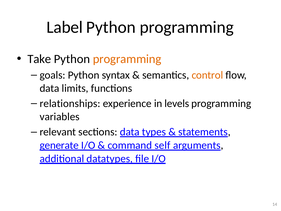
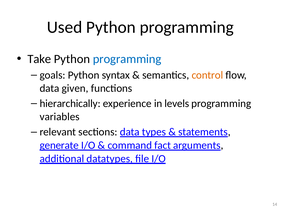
Label: Label -> Used (65, 27)
programming colour: orange -> blue (127, 59)
limits: limits -> given (75, 88)
relationships: relationships -> hierarchically (70, 103)
self: self -> fact (163, 145)
